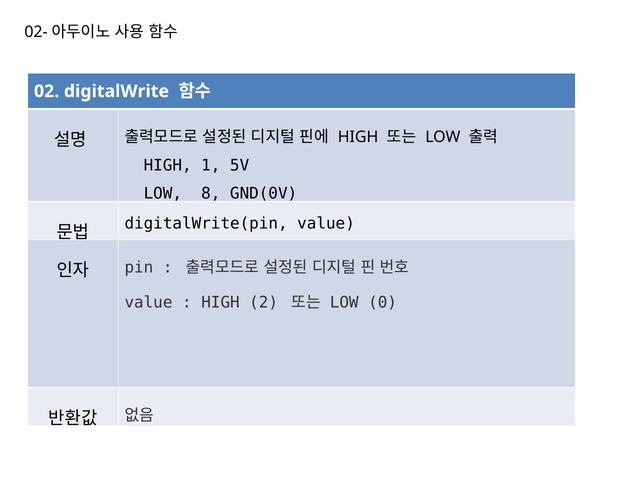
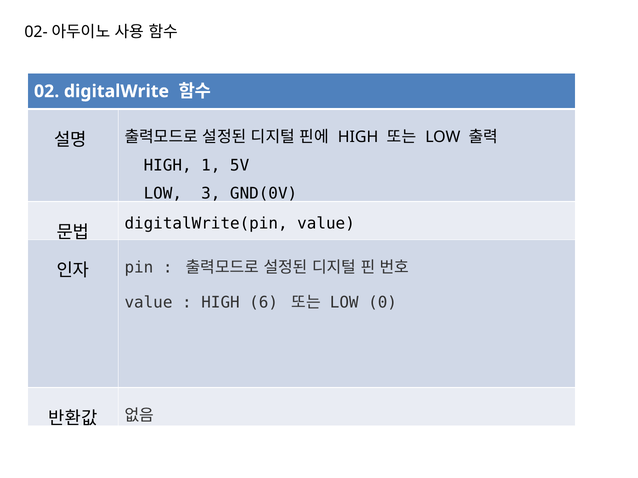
8: 8 -> 3 (211, 194)
2: 2 -> 6 (264, 303)
